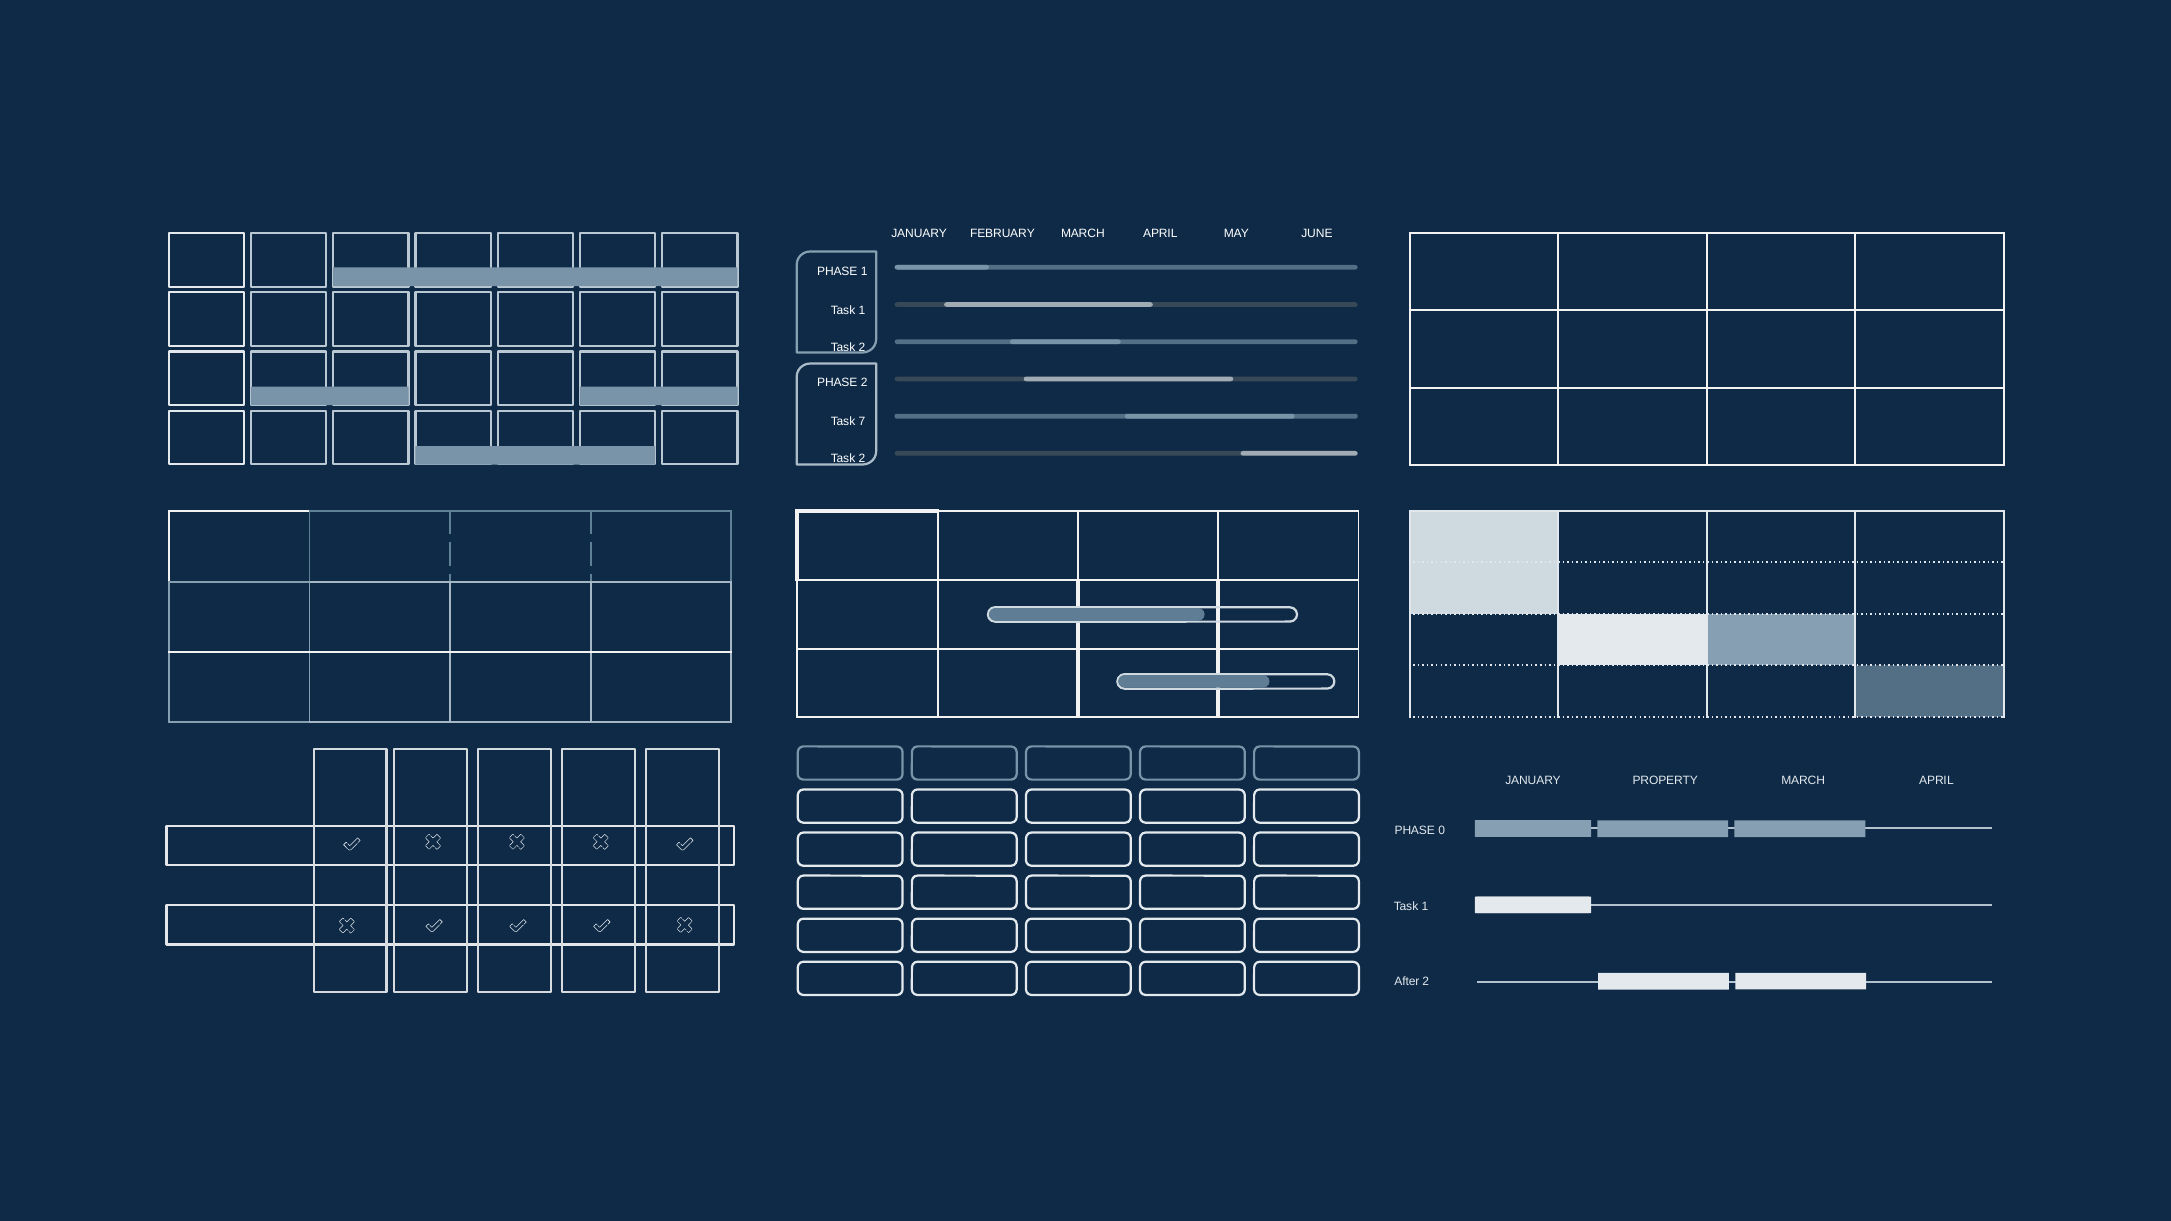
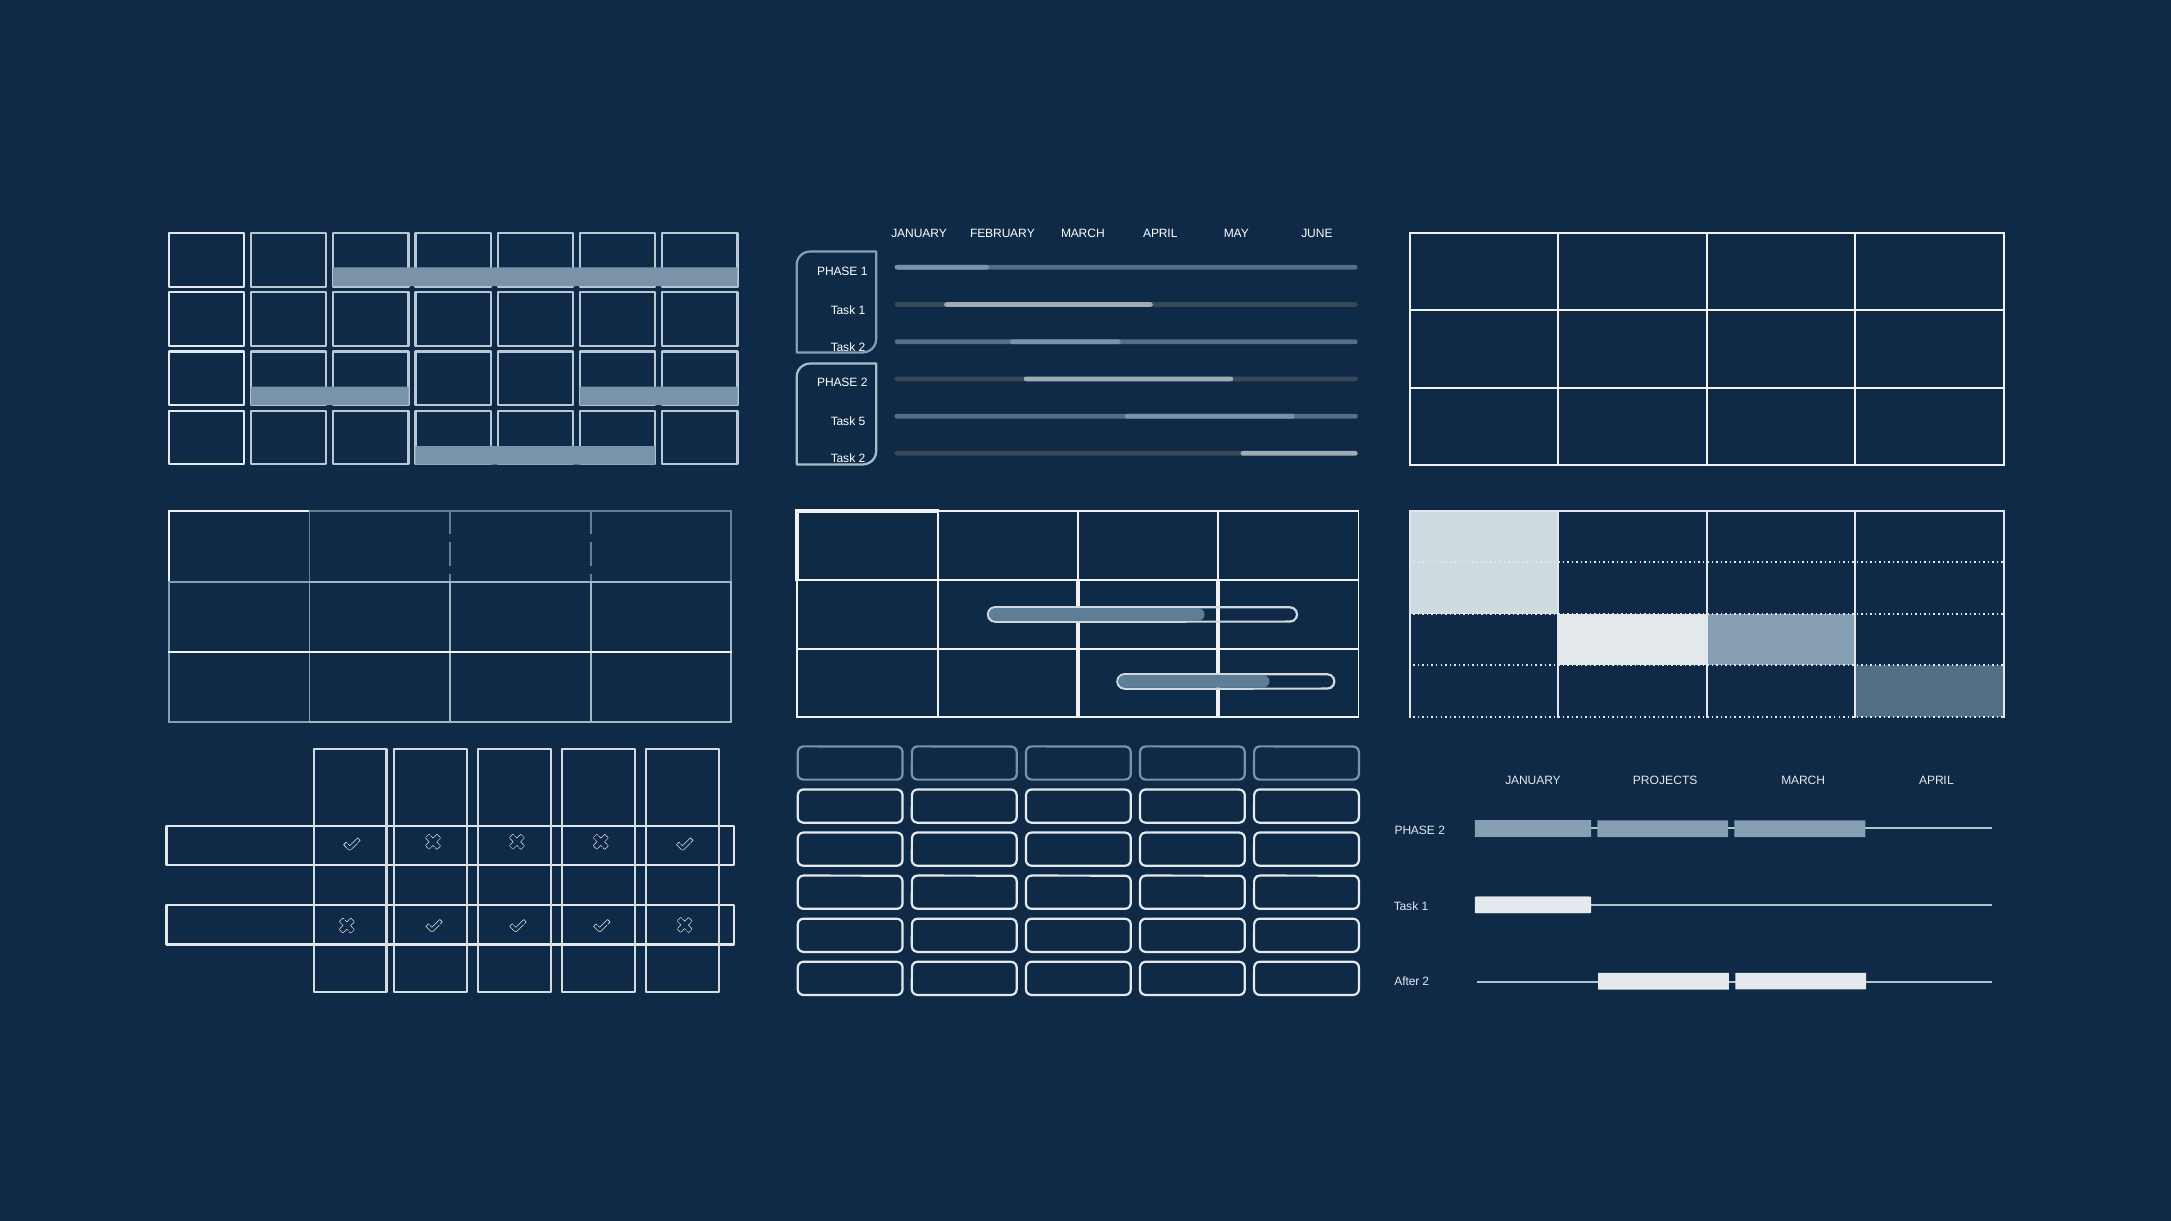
7: 7 -> 5 (862, 422)
PROPERTY: PROPERTY -> PROJECTS (1665, 781)
0: 0 -> 2 (1442, 831)
